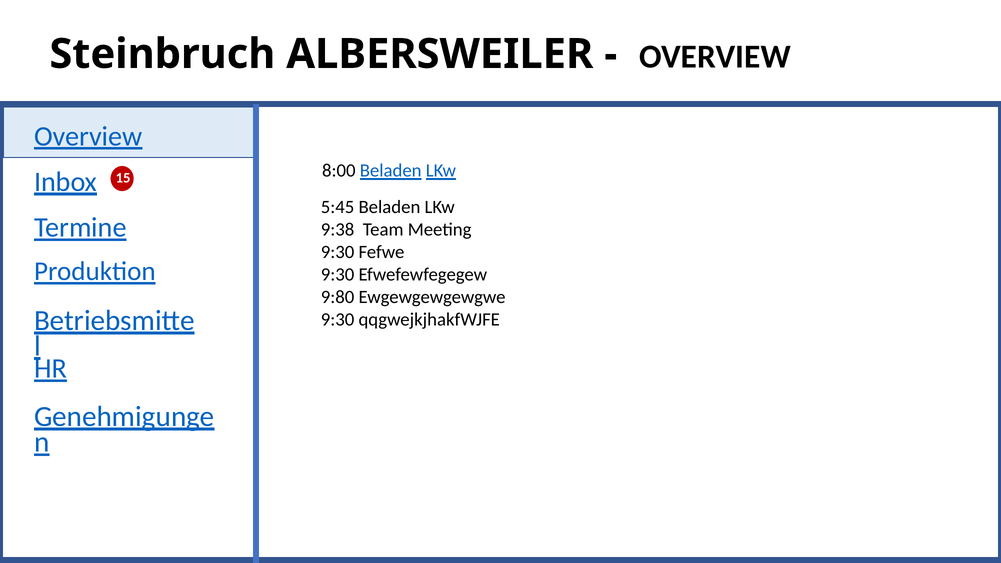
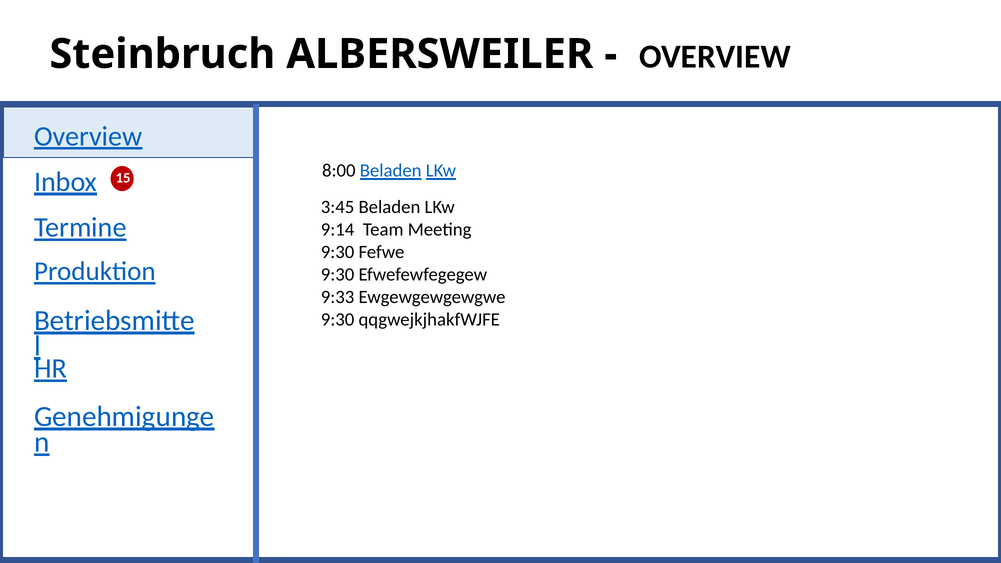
5:45: 5:45 -> 3:45 (338, 207)
9:38: 9:38 -> 9:14 (338, 229)
9:80: 9:80 -> 9:33 (338, 297)
